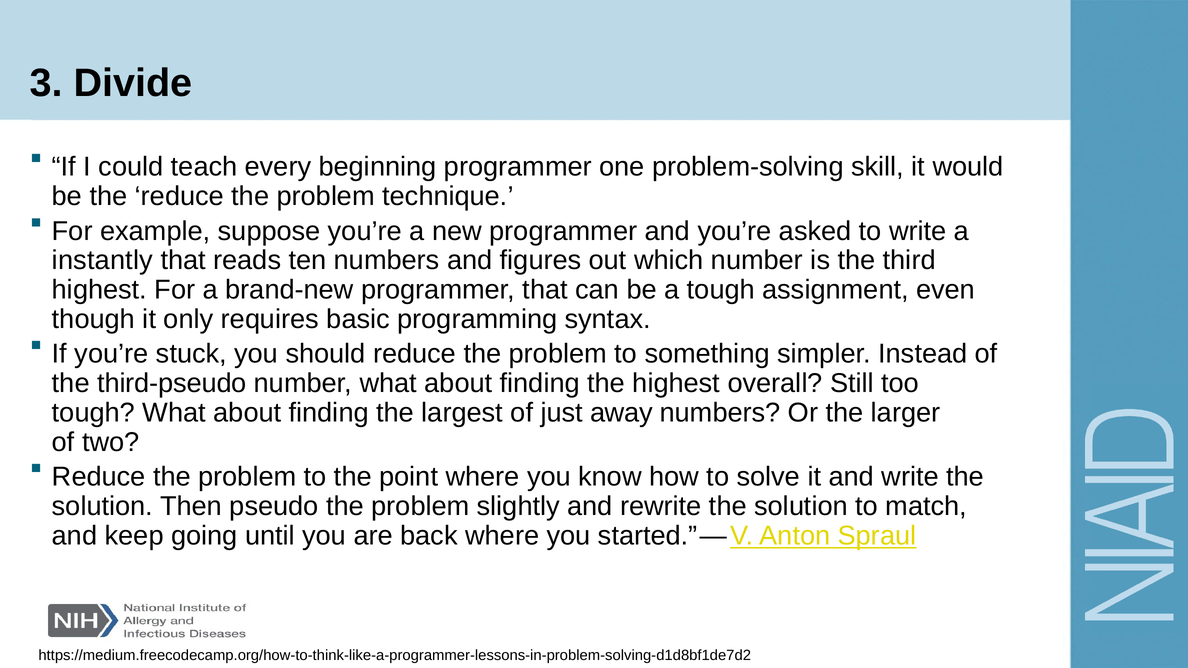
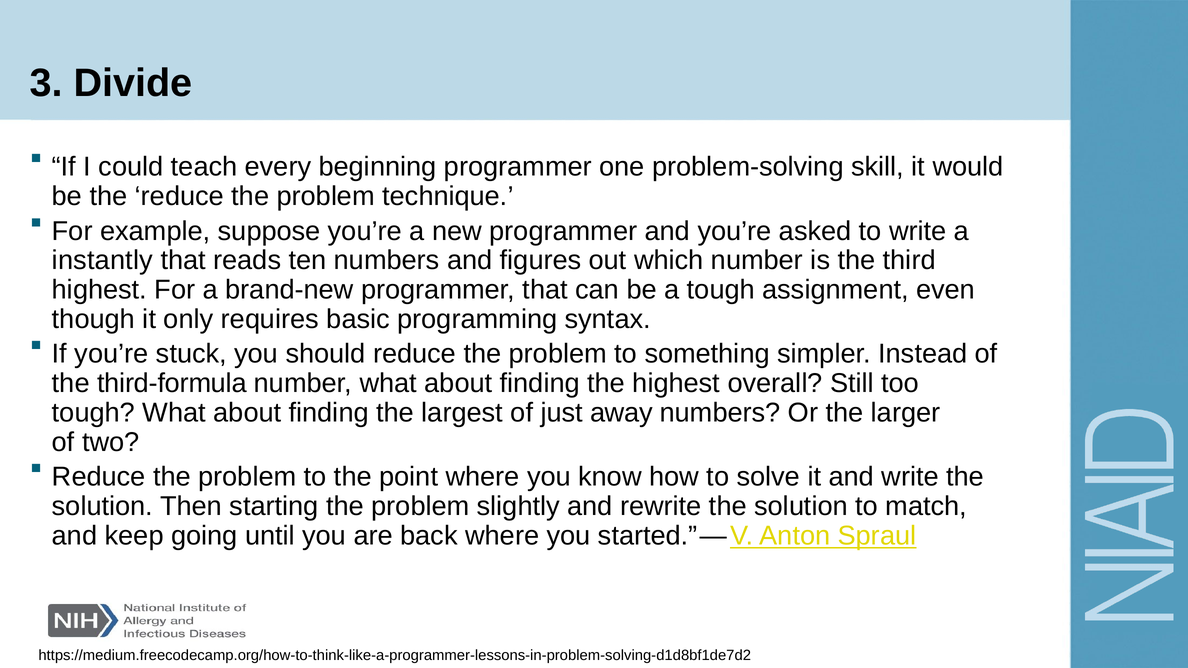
third-pseudo: third-pseudo -> third-formula (172, 383)
pseudo: pseudo -> starting (274, 506)
